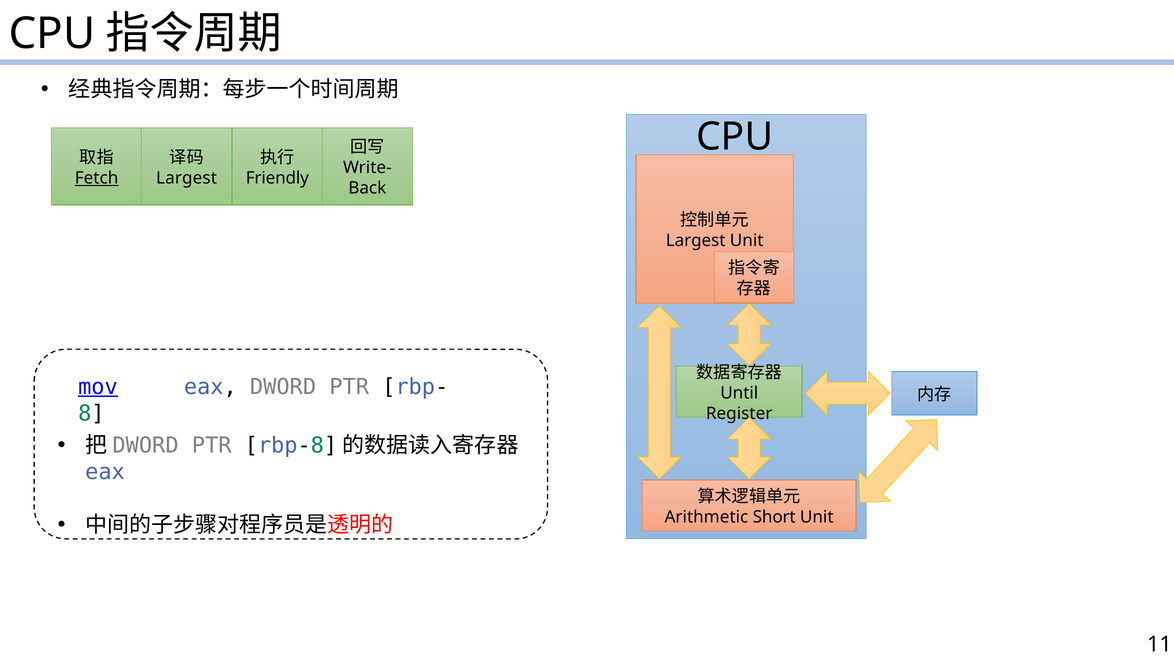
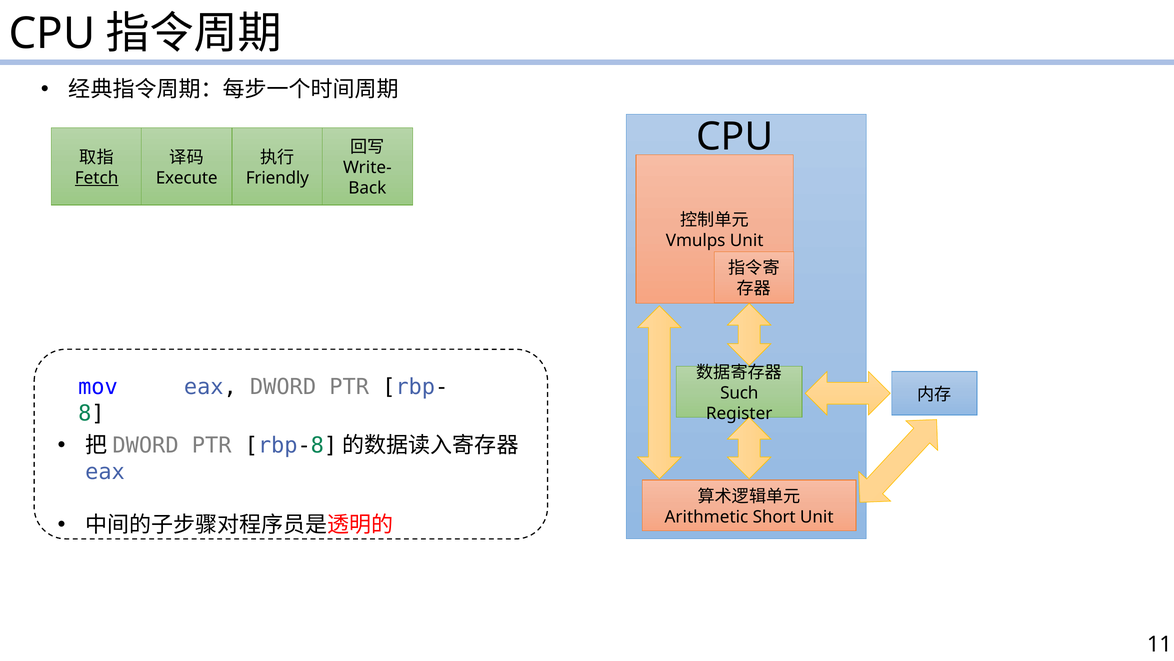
Largest: Largest -> Execute (187, 178)
Largest: Largest -> Vmulps (696, 240)
mov underline: present -> none (98, 386)
Until: Until -> Such (739, 393)
